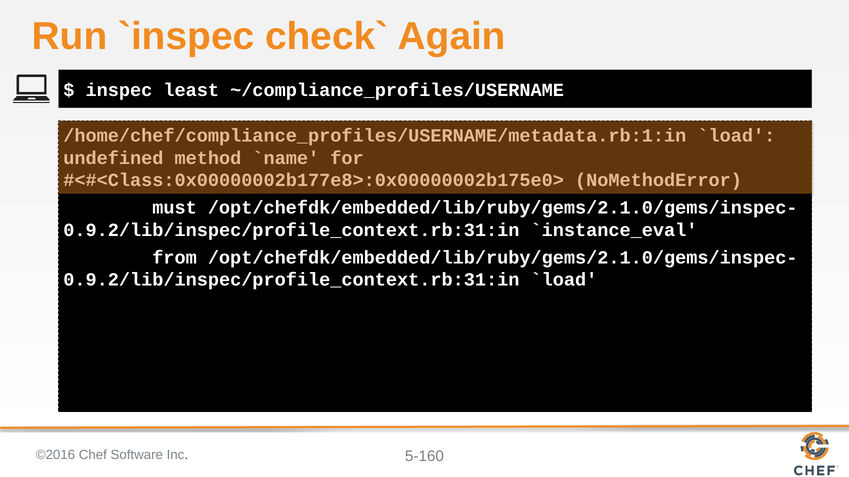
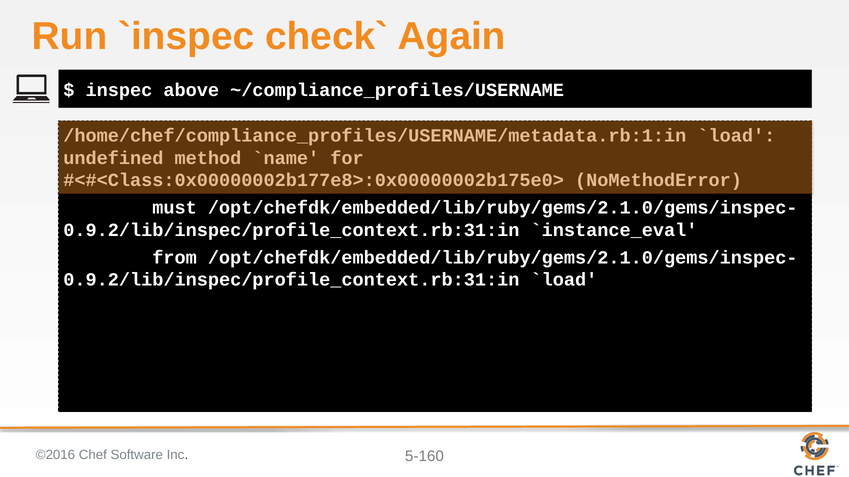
least: least -> above (191, 90)
